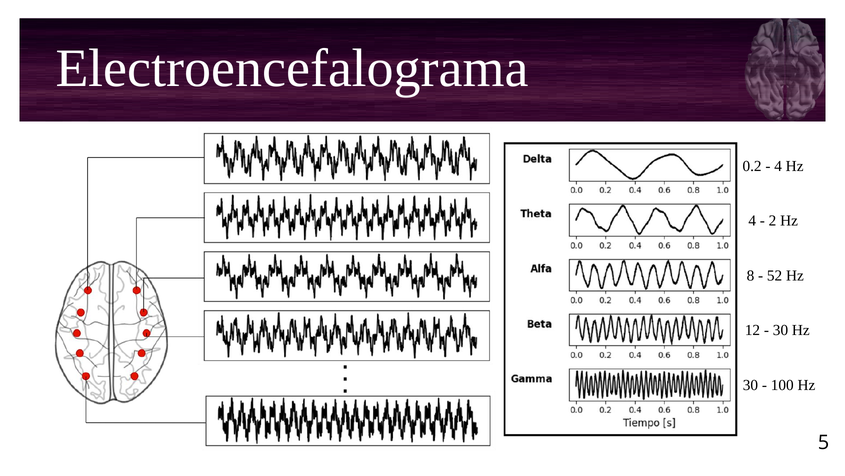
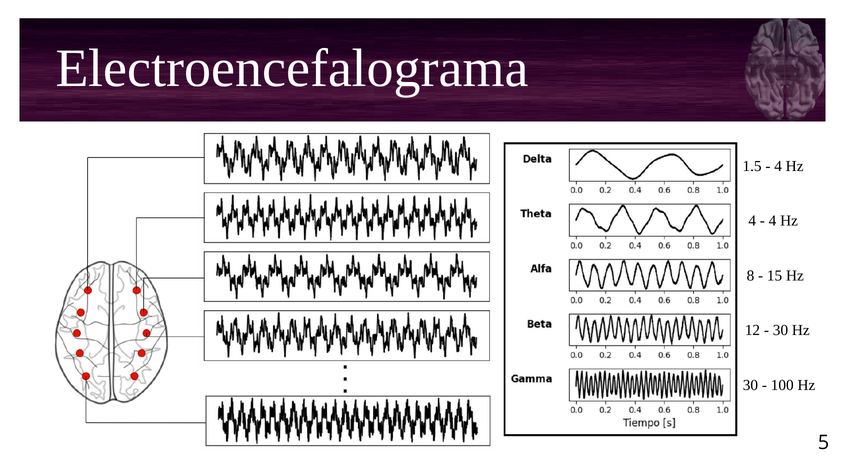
0.2: 0.2 -> 1.5 (752, 166)
2: 2 -> 4 (773, 221)
52: 52 -> 15 (775, 275)
